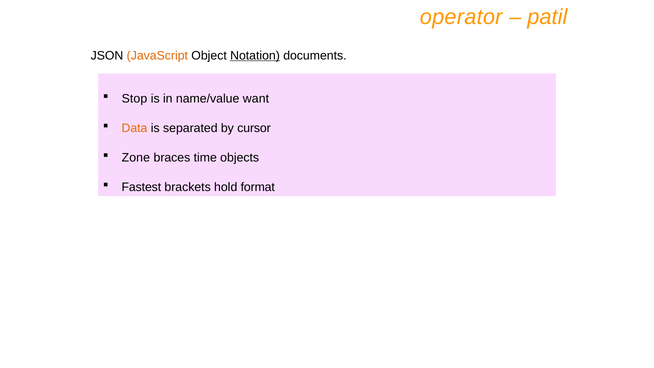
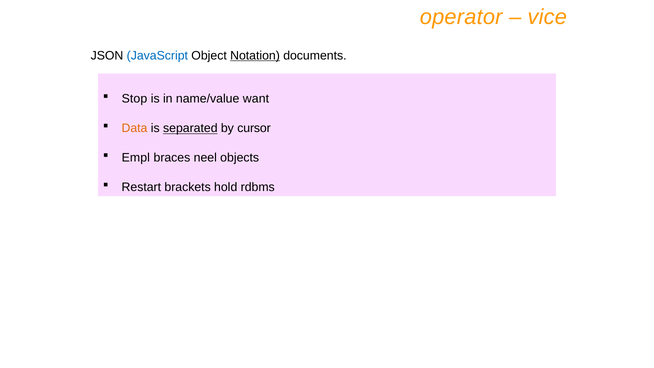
patil: patil -> vice (547, 17)
JavaScript colour: orange -> blue (157, 56)
separated underline: none -> present (190, 128)
Zone: Zone -> Empl (136, 158)
time: time -> neel (205, 158)
Fastest: Fastest -> Restart (141, 187)
format: format -> rdbms (258, 187)
